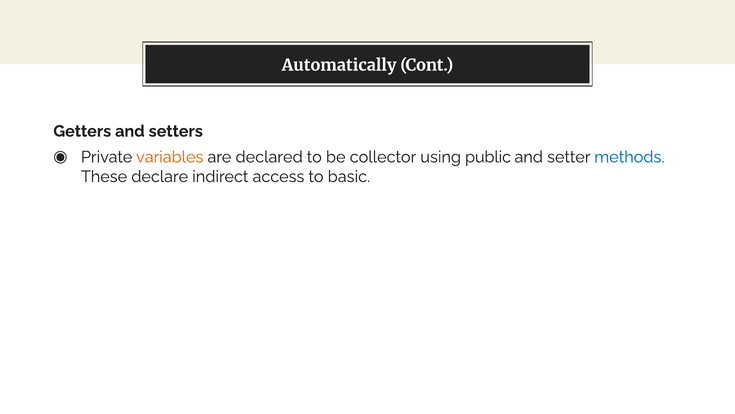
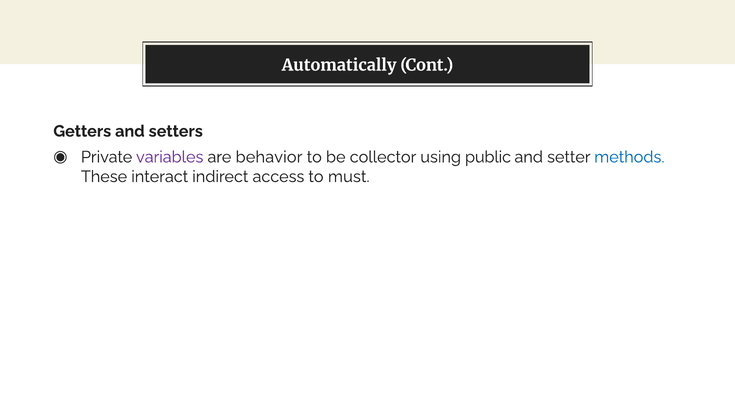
variables colour: orange -> purple (170, 157)
declared: declared -> behavior (269, 157)
declare: declare -> interact (160, 176)
basic: basic -> must (349, 176)
